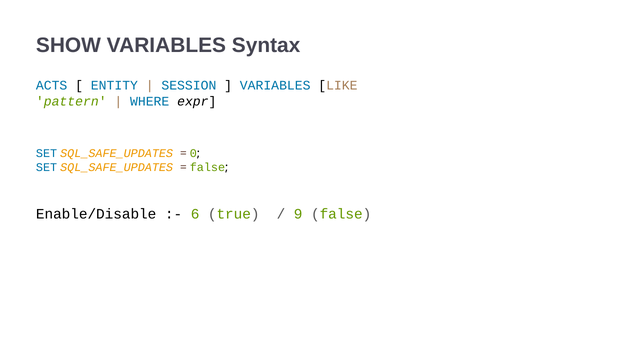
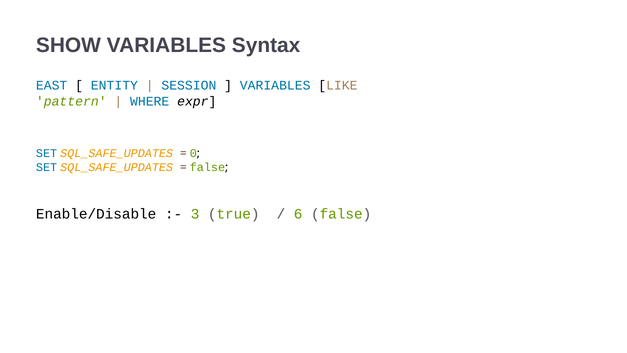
ACTS: ACTS -> EAST (52, 86)
6: 6 -> 3 (195, 214)
9: 9 -> 6 (298, 214)
